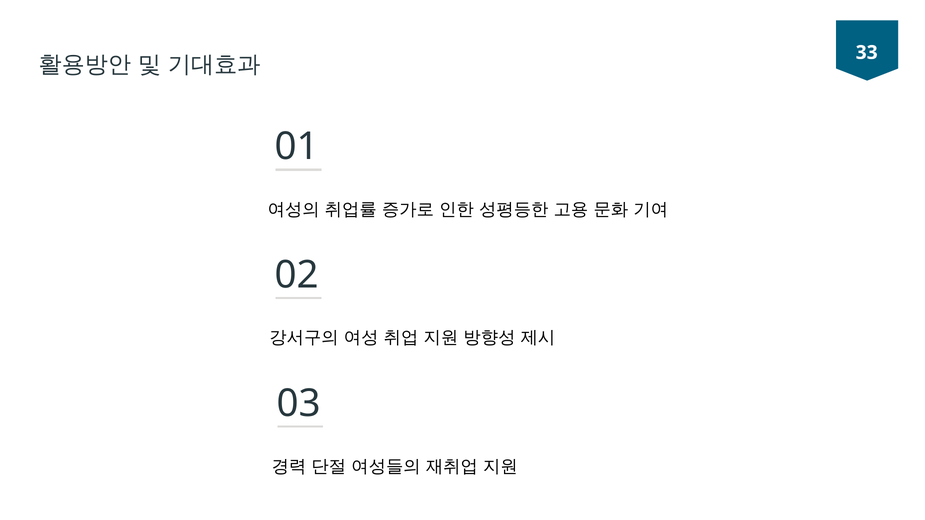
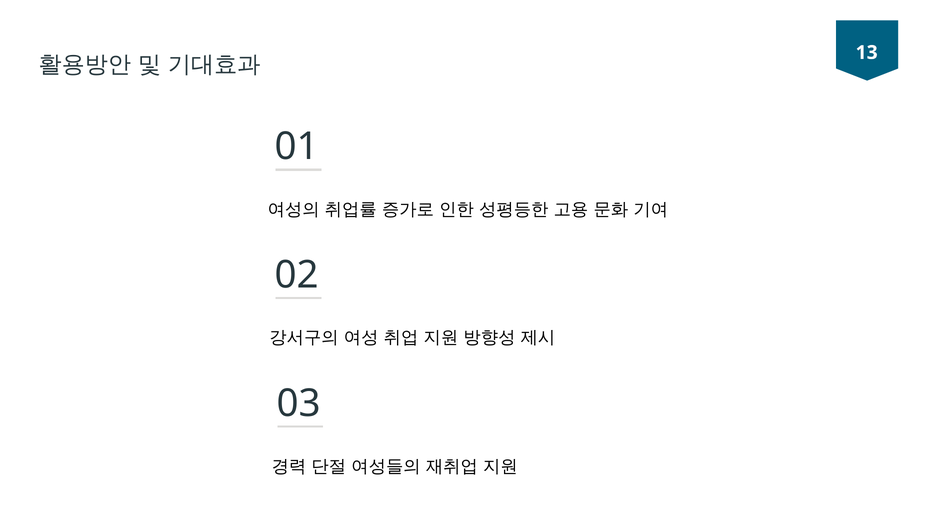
33: 33 -> 13 (867, 53)
